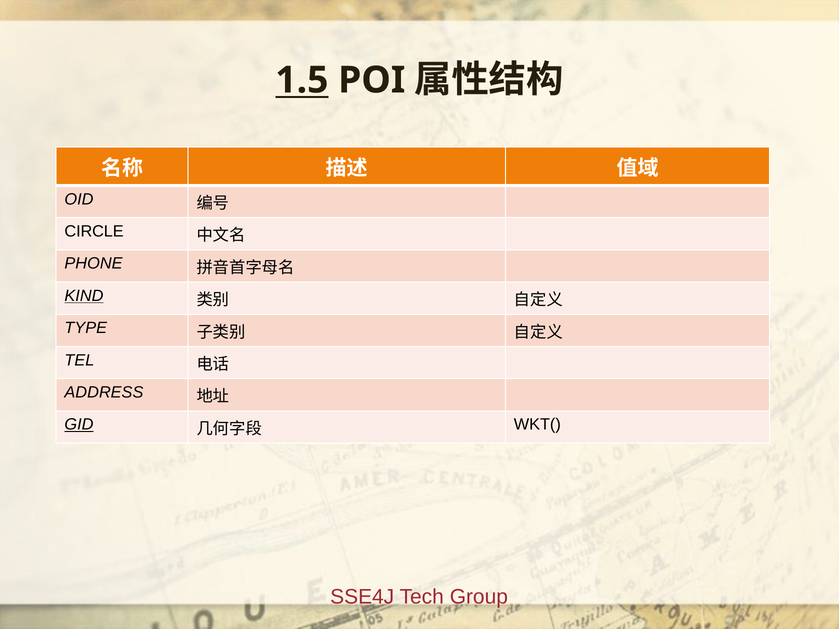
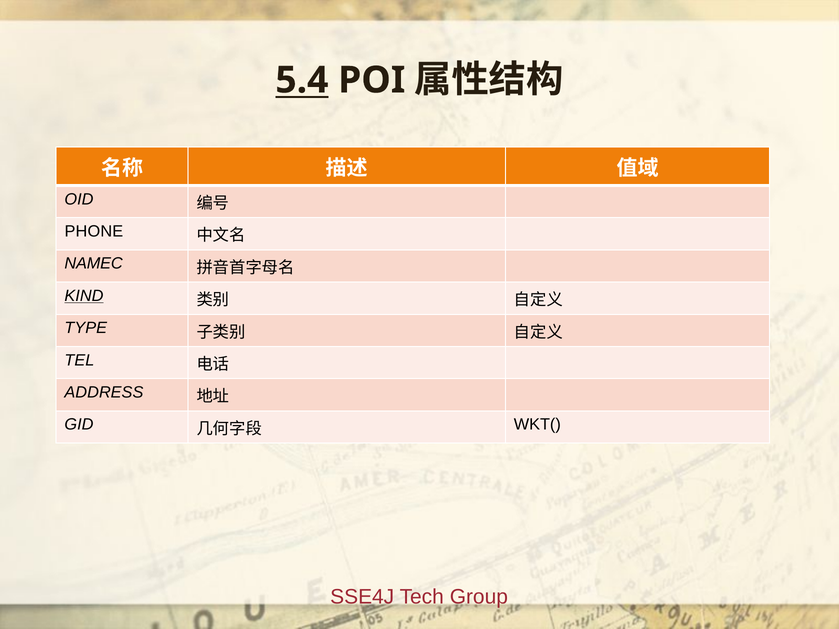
1.5: 1.5 -> 5.4 (302, 80)
CIRCLE: CIRCLE -> PHONE (94, 231)
PHONE: PHONE -> NAMEC (94, 264)
GID underline: present -> none (79, 425)
